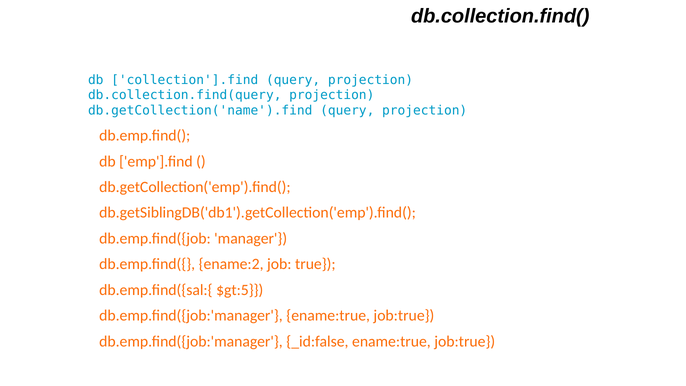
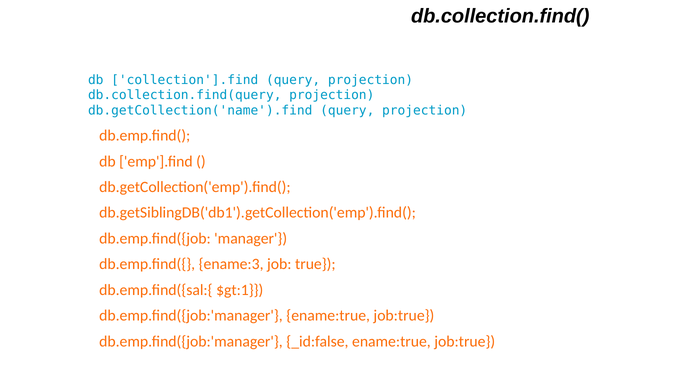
ename:2: ename:2 -> ename:3 (231, 264)
$gt:5: $gt:5 -> $gt:1 (240, 290)
